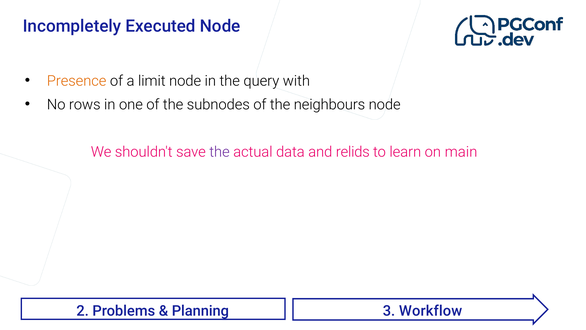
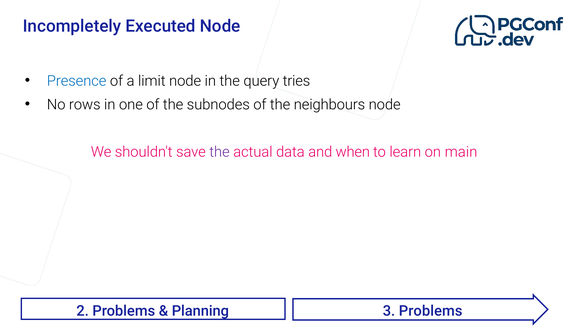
Presence colour: orange -> blue (77, 81)
with: with -> tries (296, 81)
relids: relids -> when (353, 152)
3 Workflow: Workflow -> Problems (431, 311)
